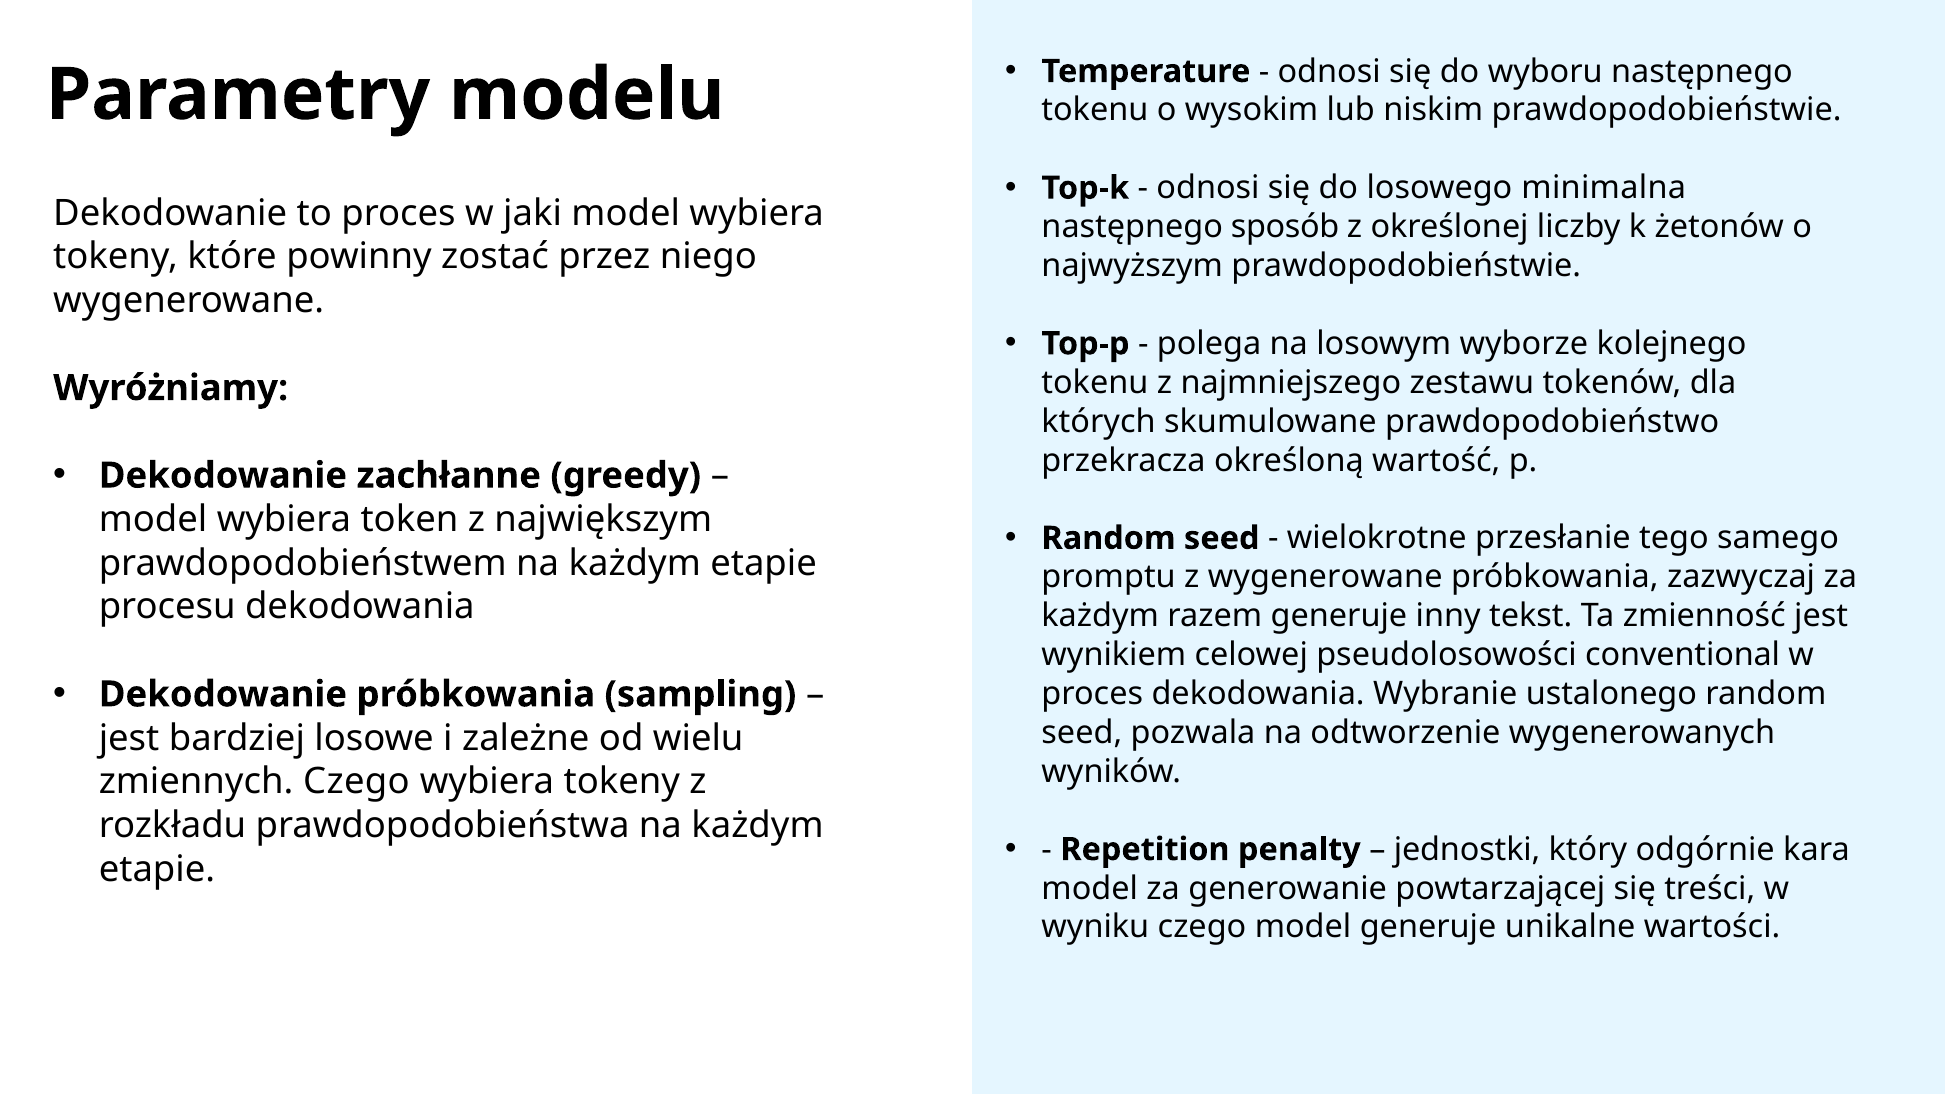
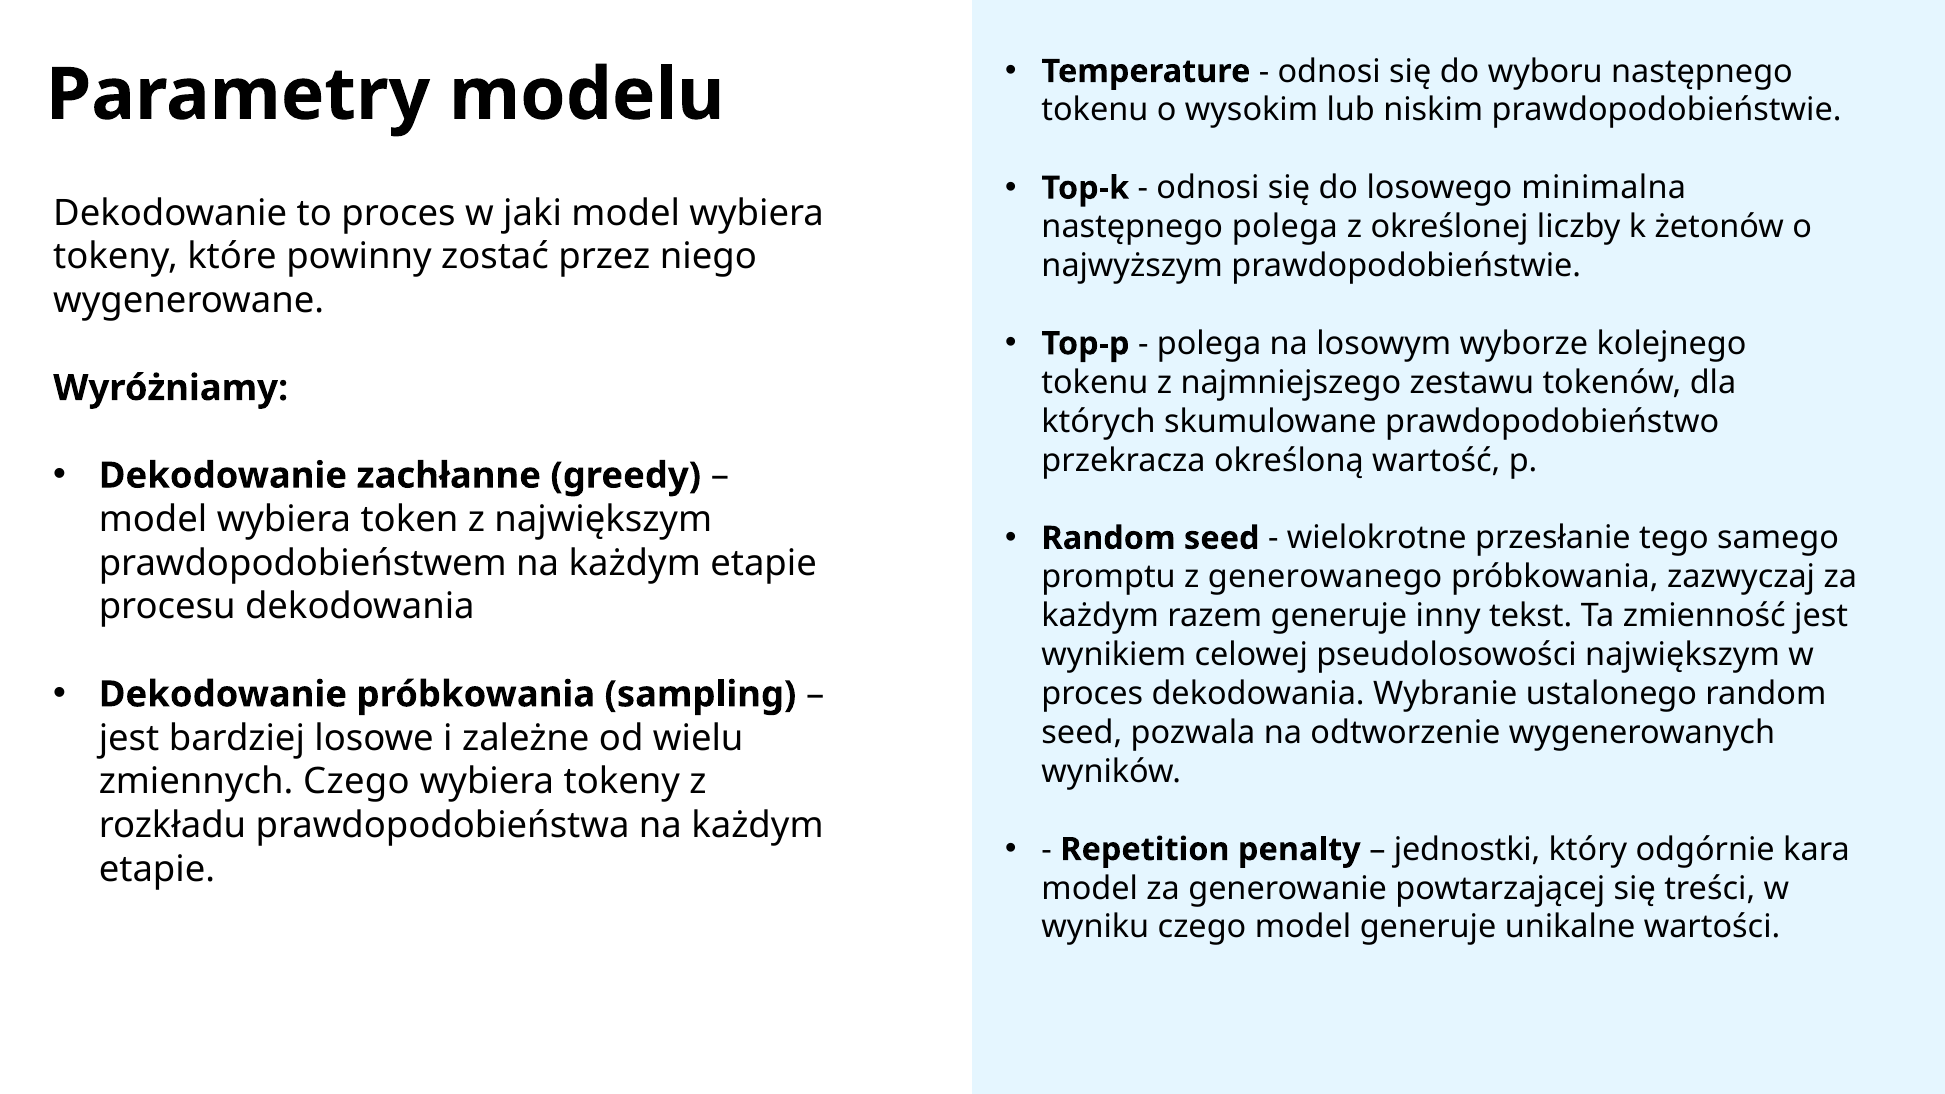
następnego sposób: sposób -> polega (1285, 227)
z wygenerowane: wygenerowane -> generowanego (1325, 577)
pseudolosowości conventional: conventional -> największym (1683, 655)
